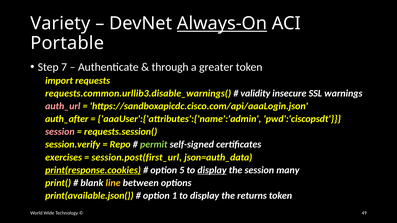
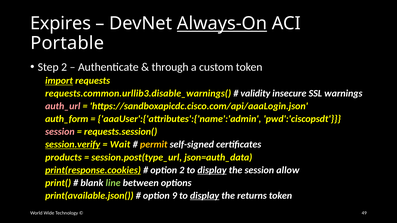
Variety: Variety -> Expires (61, 24)
Step 7: 7 -> 2 (64, 67)
greater: greater -> custom (216, 67)
import underline: none -> present (59, 81)
auth_after: auth_after -> auth_form (67, 119)
session.verify underline: none -> present (73, 145)
Repo: Repo -> Wait (120, 145)
permit colour: light green -> yellow (154, 145)
exercises: exercises -> products (63, 157)
session.post(first_url: session.post(first_url -> session.post(type_url (137, 157)
option 5: 5 -> 2 (182, 170)
many: many -> allow (288, 170)
line colour: yellow -> light green (113, 183)
1: 1 -> 9 (174, 196)
display underline: none -> present (205, 196)
